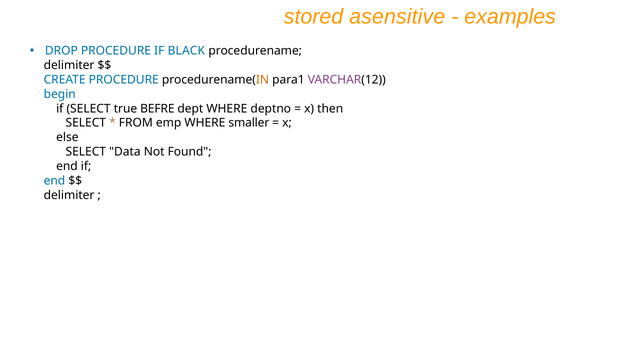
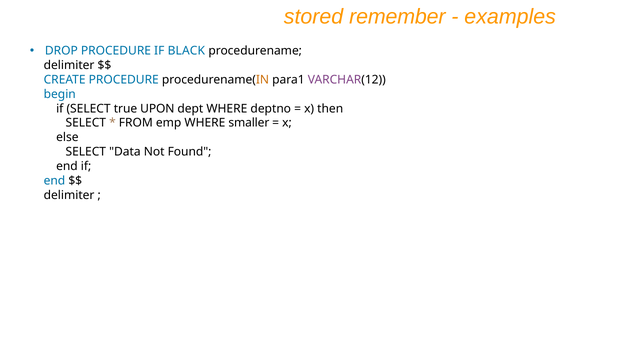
asensitive: asensitive -> remember (397, 17)
BEFRE: BEFRE -> UPON (157, 108)
